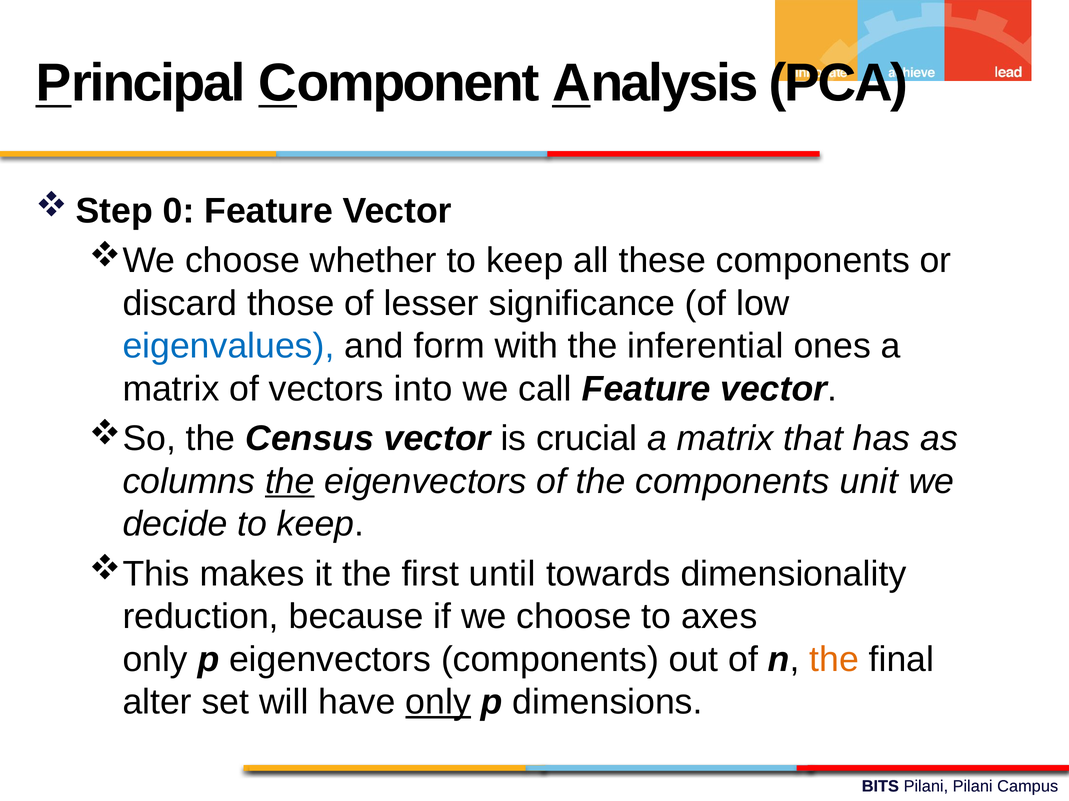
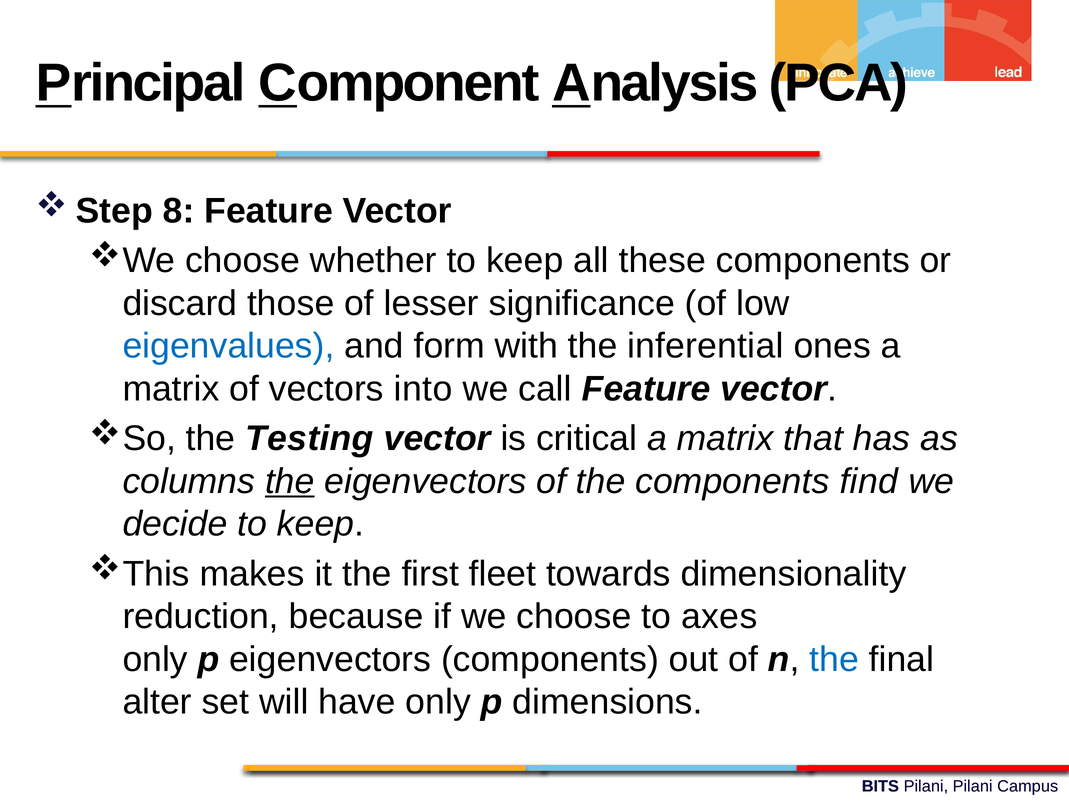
0: 0 -> 8 (179, 211)
Census: Census -> Testing (309, 439)
crucial: crucial -> critical (587, 439)
unit: unit -> find (869, 482)
until: until -> fleet (502, 574)
the colour: orange -> blue (834, 660)
only underline: present -> none (438, 703)
